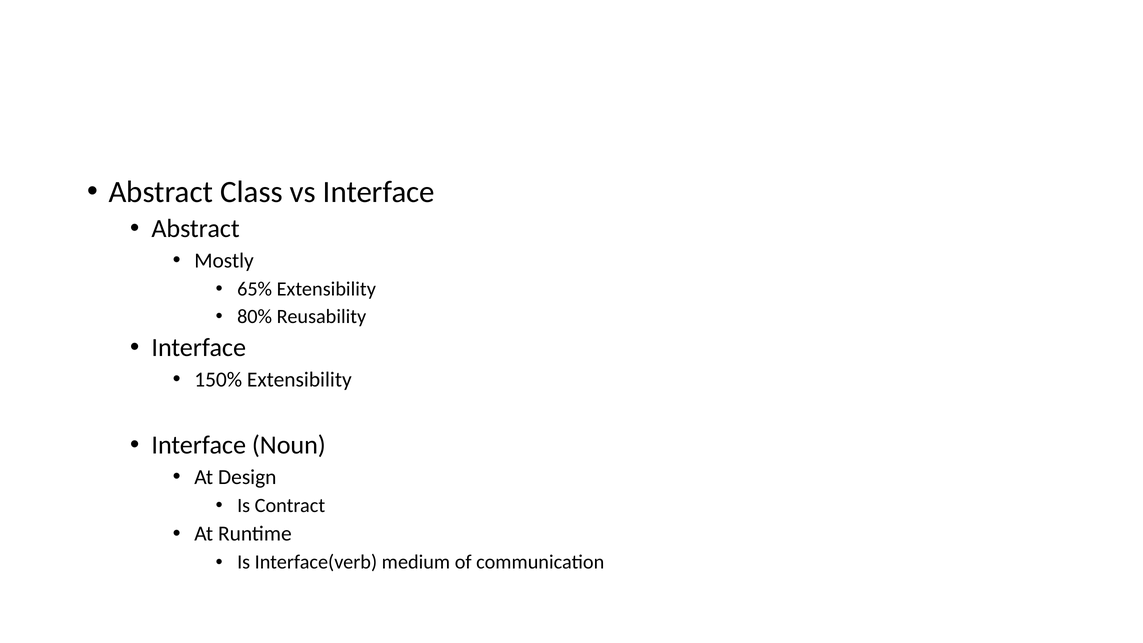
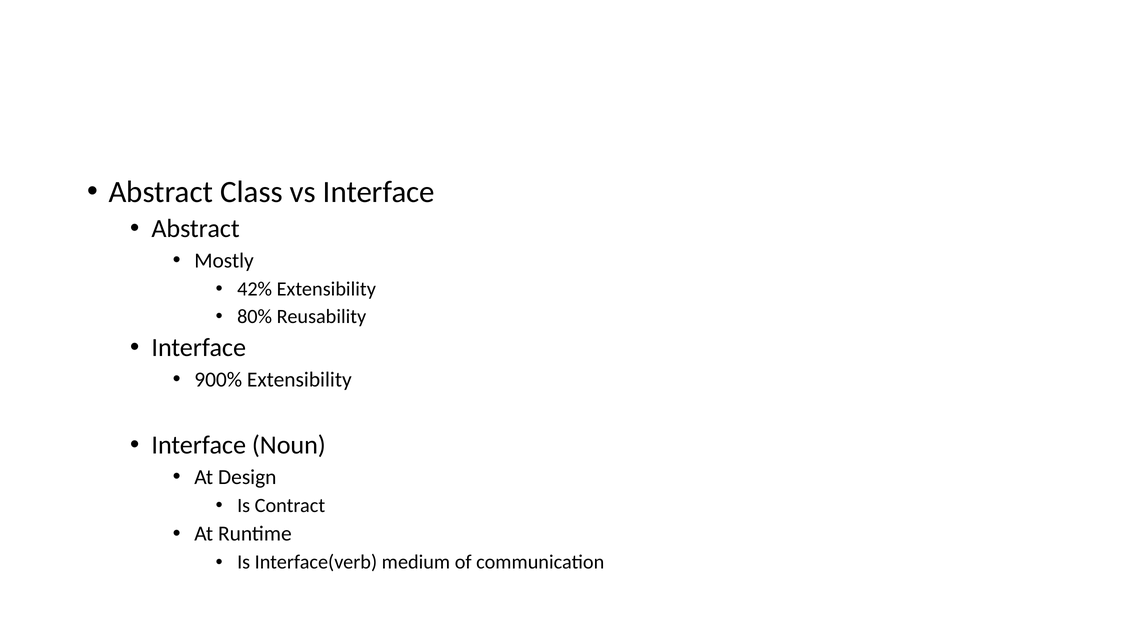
65%: 65% -> 42% (255, 289)
150%: 150% -> 900% (218, 379)
